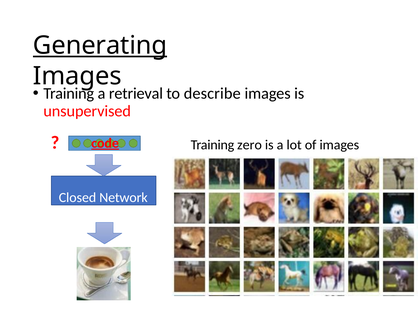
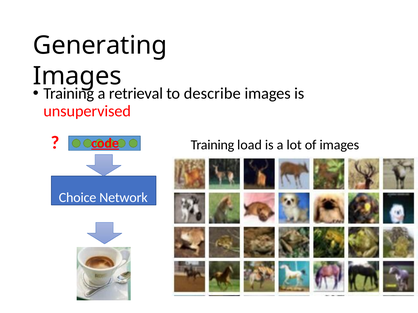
Generating underline: present -> none (100, 46)
zero: zero -> load (249, 145)
Closed: Closed -> Choice (78, 198)
